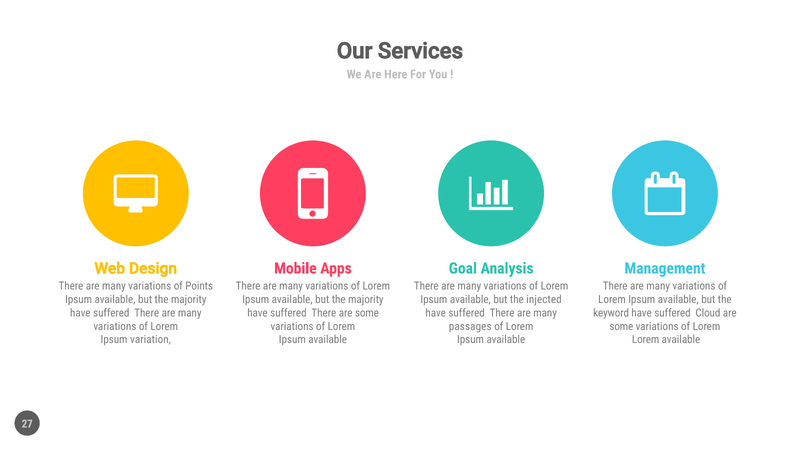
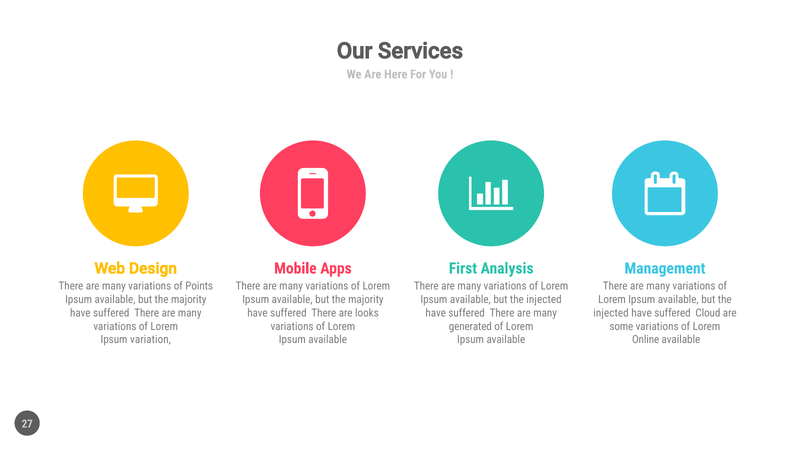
Goal: Goal -> First (463, 268)
There are some: some -> looks (367, 313)
keyword: keyword -> injected (611, 313)
passages: passages -> generated (470, 326)
Lorem: Lorem -> Online (646, 340)
